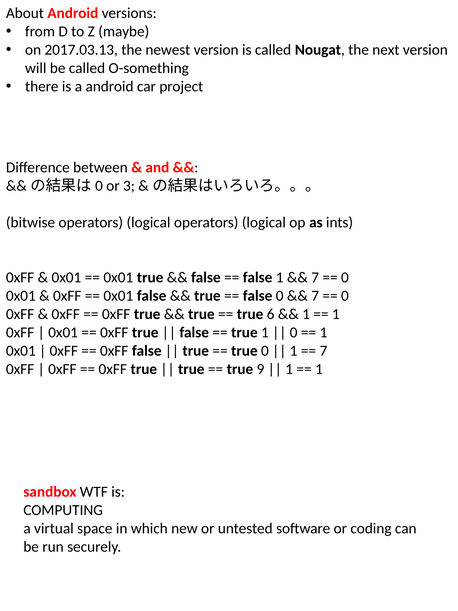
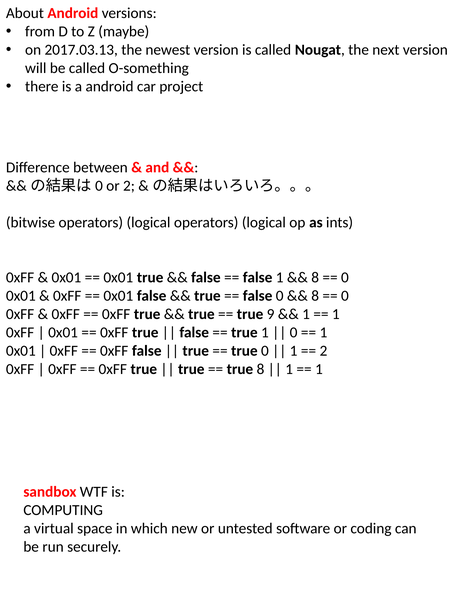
or 3: 3 -> 2 (129, 186)
7: 7 -> 8 (315, 277)
7: 7 -> 8 (315, 296)
6: 6 -> 9 (271, 314)
7: 7 -> 2 (323, 351)
true 9: 9 -> 8 (260, 369)
